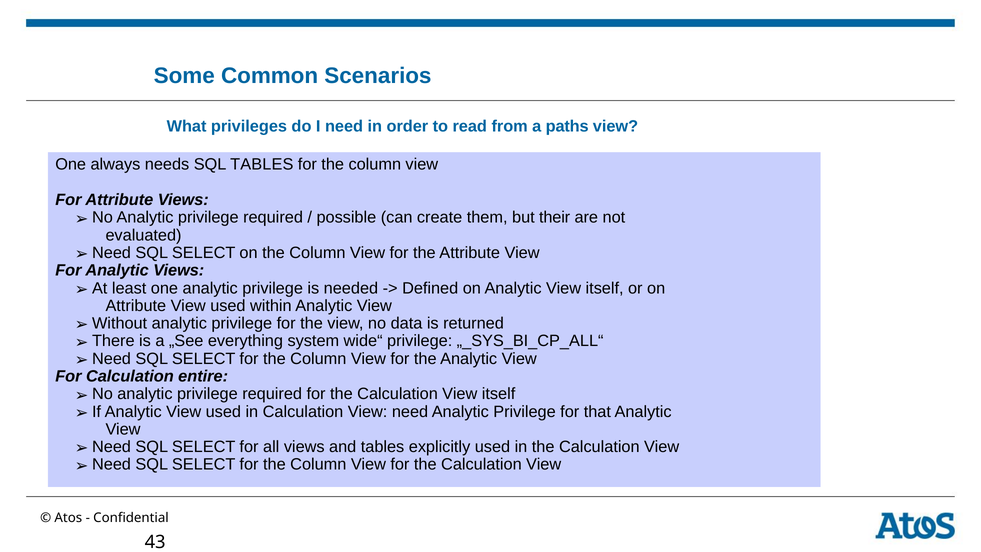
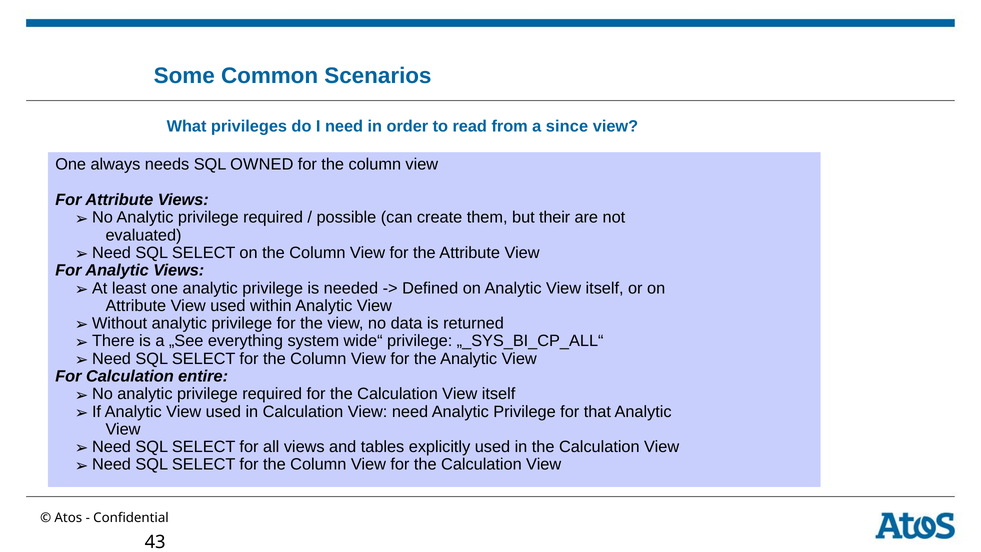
paths: paths -> since (567, 126)
SQL TABLES: TABLES -> OWNED (262, 165)
